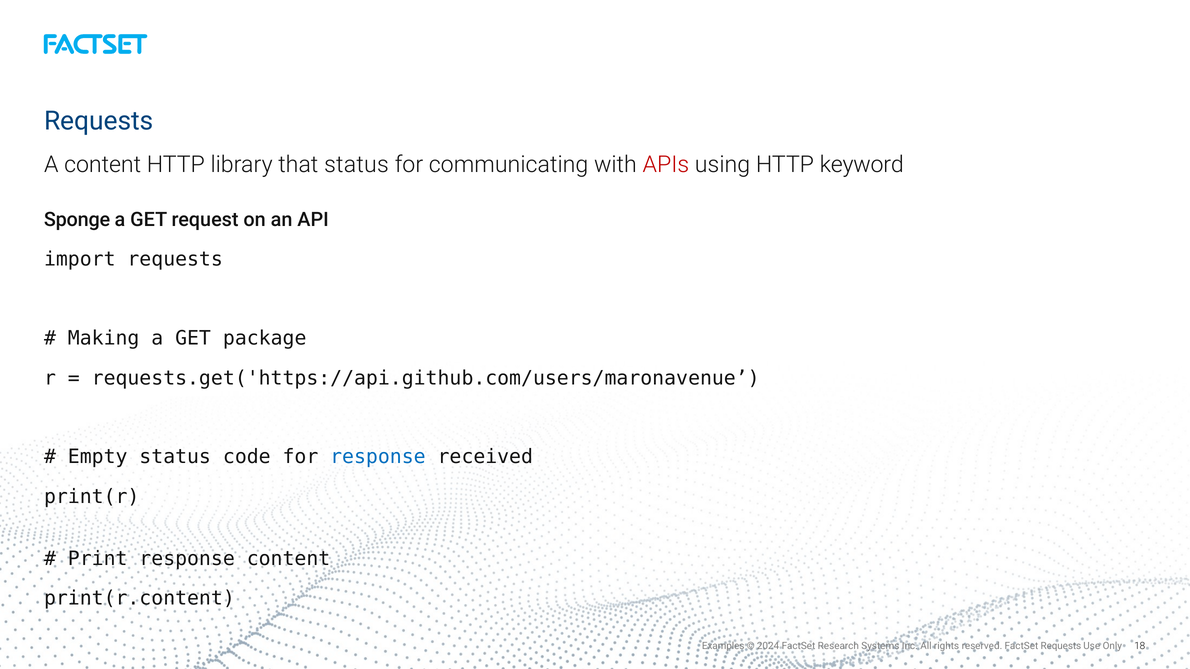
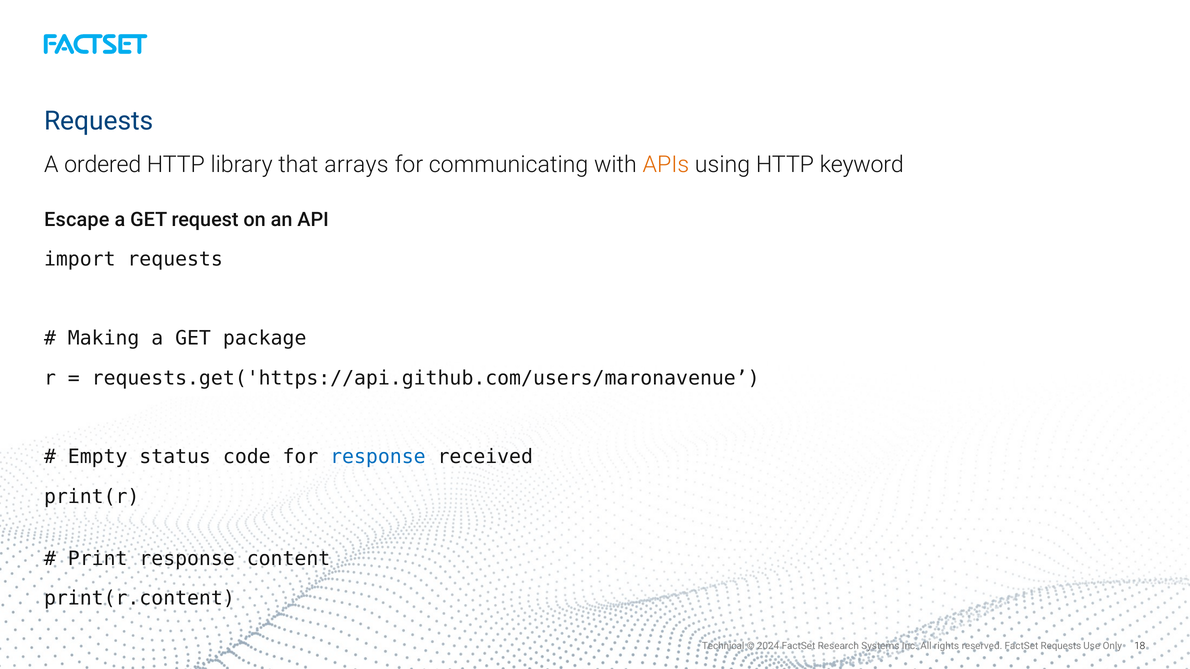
A content: content -> ordered (103, 165)
that status: status -> arrays (356, 165)
APIs colour: red -> orange (666, 165)
Sponge: Sponge -> Escape (77, 220)
Examples: Examples -> Technical (723, 646)
